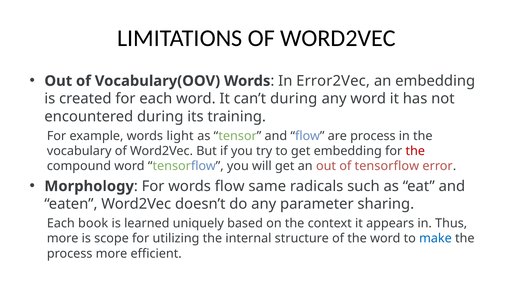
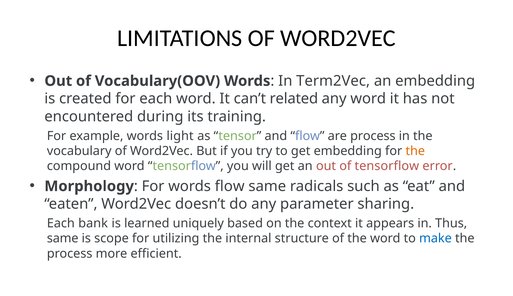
Error2Vec: Error2Vec -> Term2Vec (333, 81)
can’t during: during -> related (294, 99)
the colour: red -> orange (415, 151)
book: book -> bank (93, 223)
more: more -> same (63, 239)
